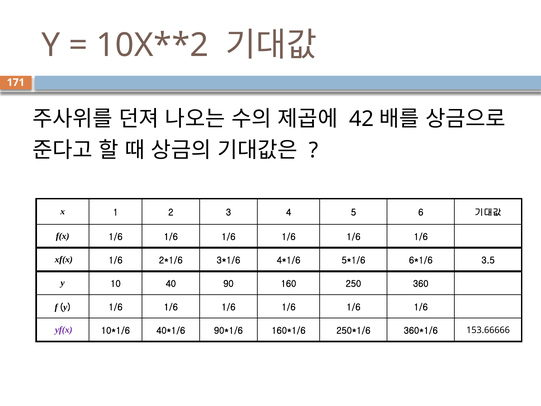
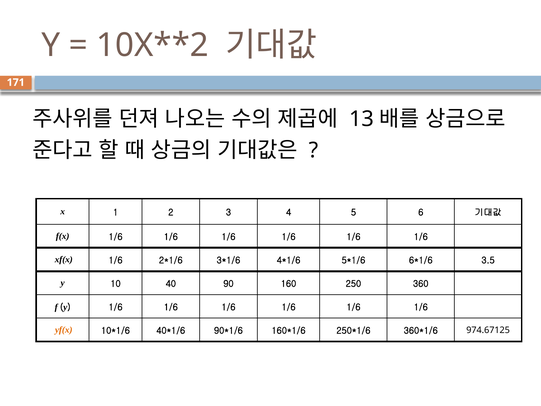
42: 42 -> 13 (362, 119)
yf(x colour: purple -> orange (64, 330)
153.66666: 153.66666 -> 974.67125 (488, 330)
